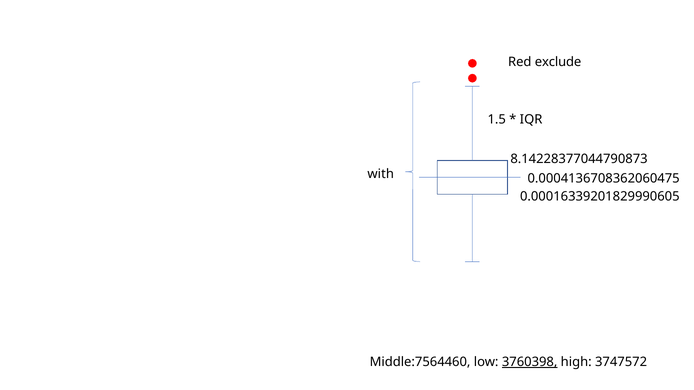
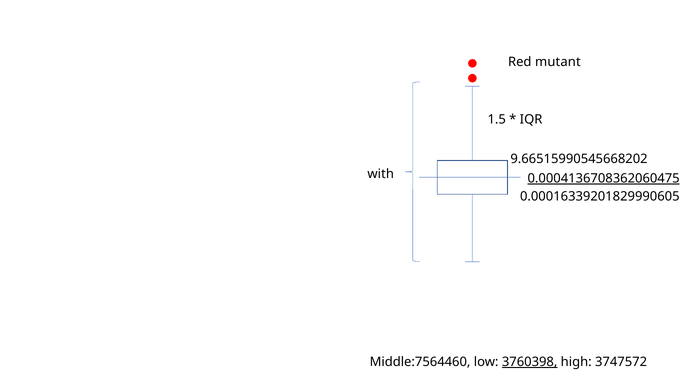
exclude: exclude -> mutant (558, 62)
8.14228377044790873: 8.14228377044790873 -> 9.66515990545668202 (579, 159)
0.0004136708362060475 underline: none -> present (604, 178)
